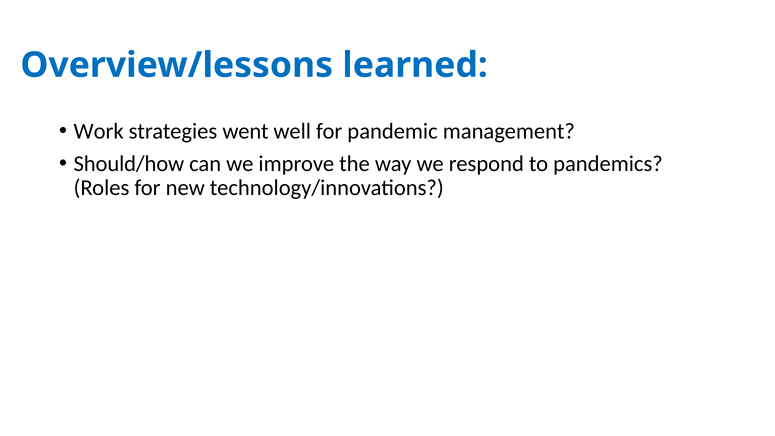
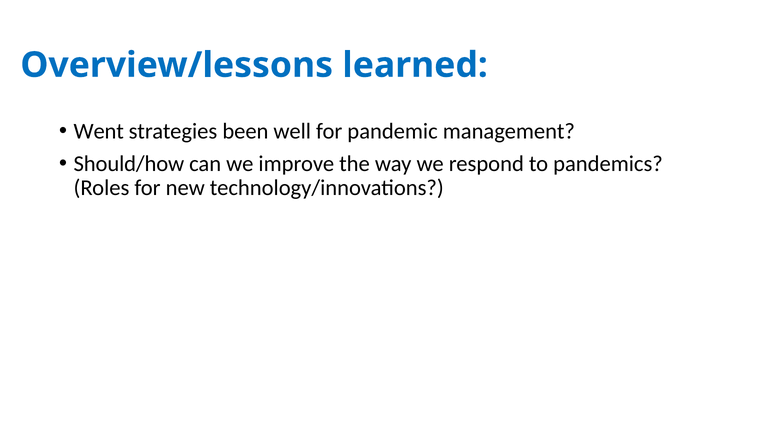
Work: Work -> Went (99, 131)
went: went -> been (245, 131)
